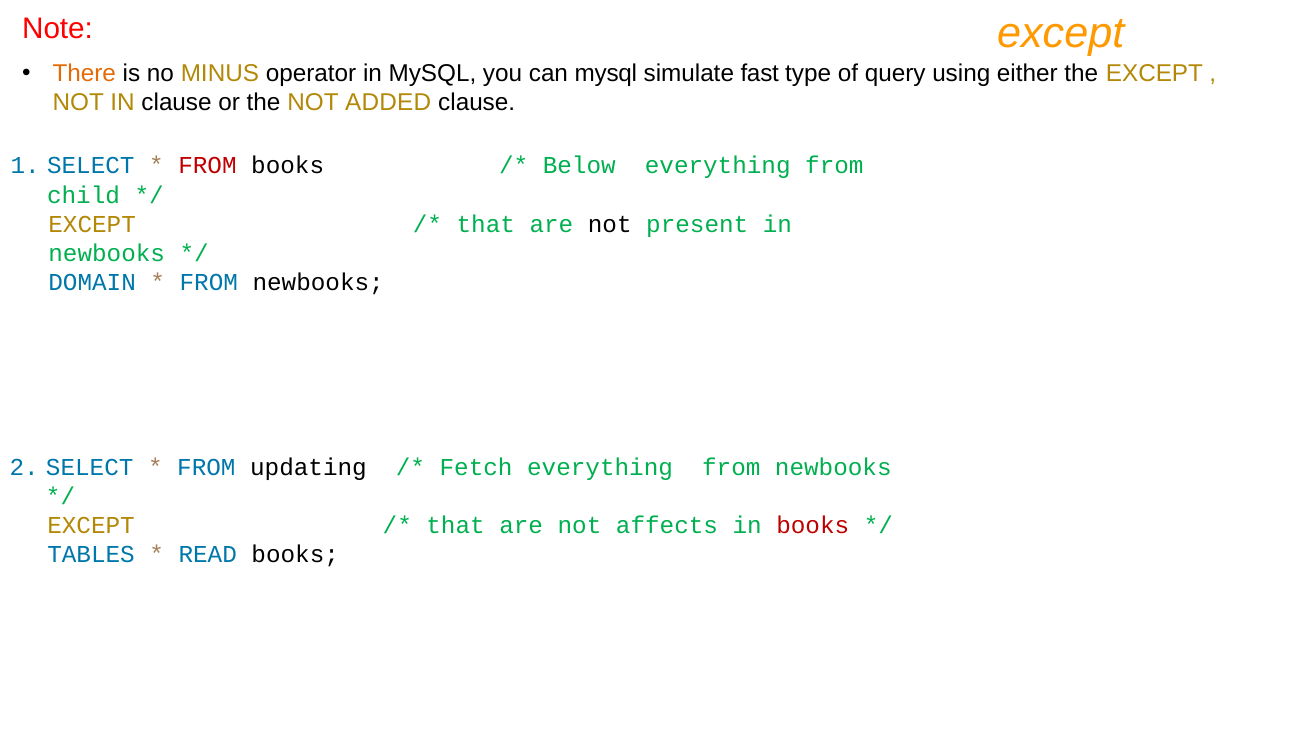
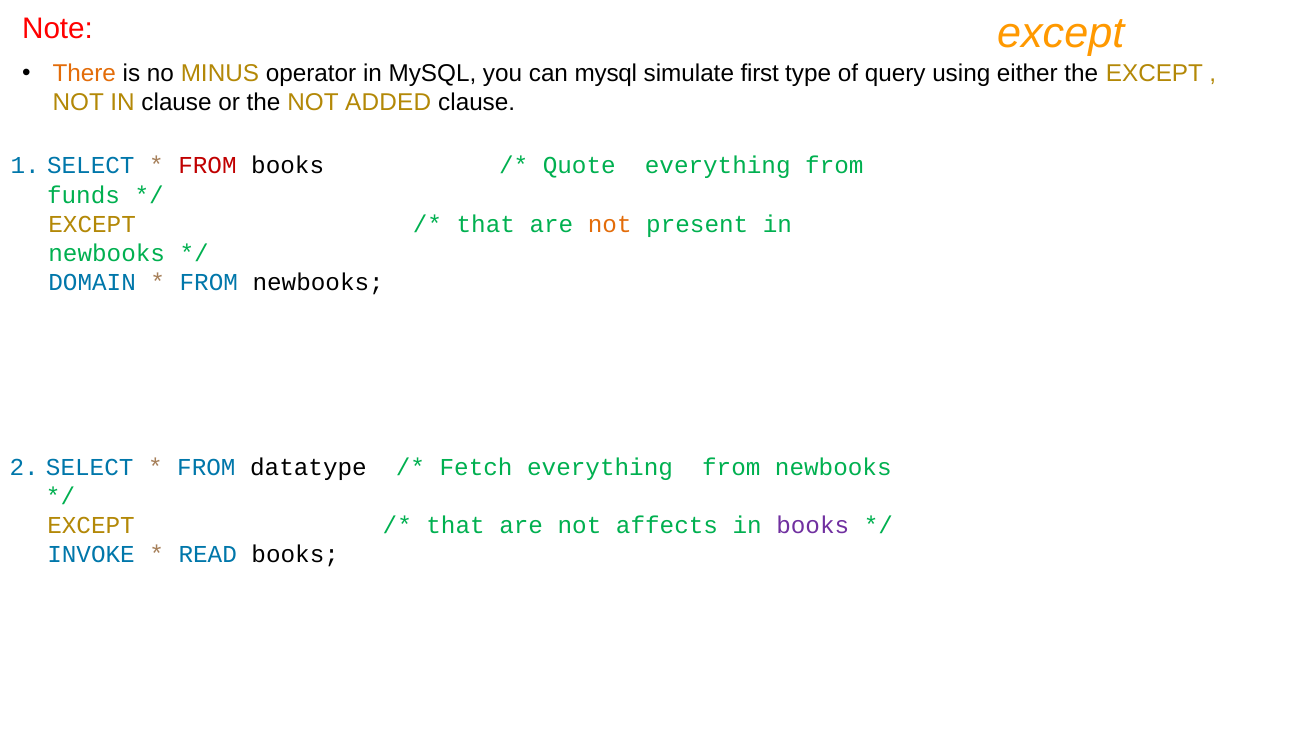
fast: fast -> first (760, 74)
Below: Below -> Quote (579, 166)
child: child -> funds (84, 195)
not colour: black -> orange (610, 224)
updating: updating -> datatype (308, 467)
books colour: red -> purple (813, 526)
TABLES: TABLES -> INVOKE (91, 555)
